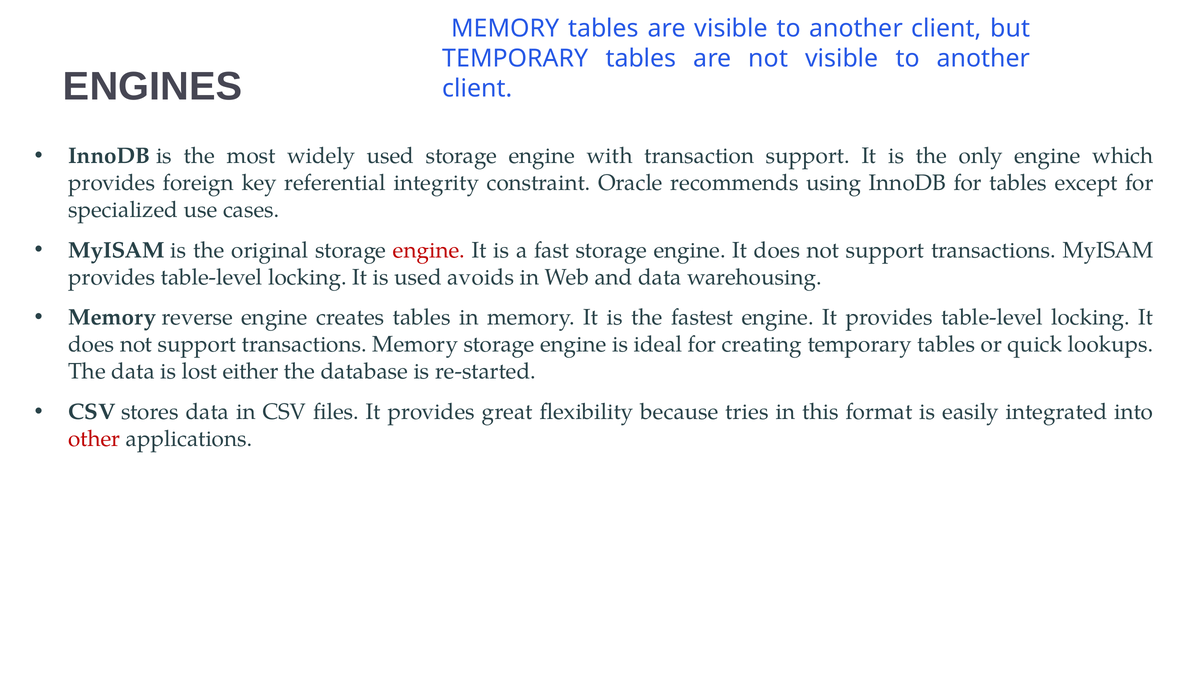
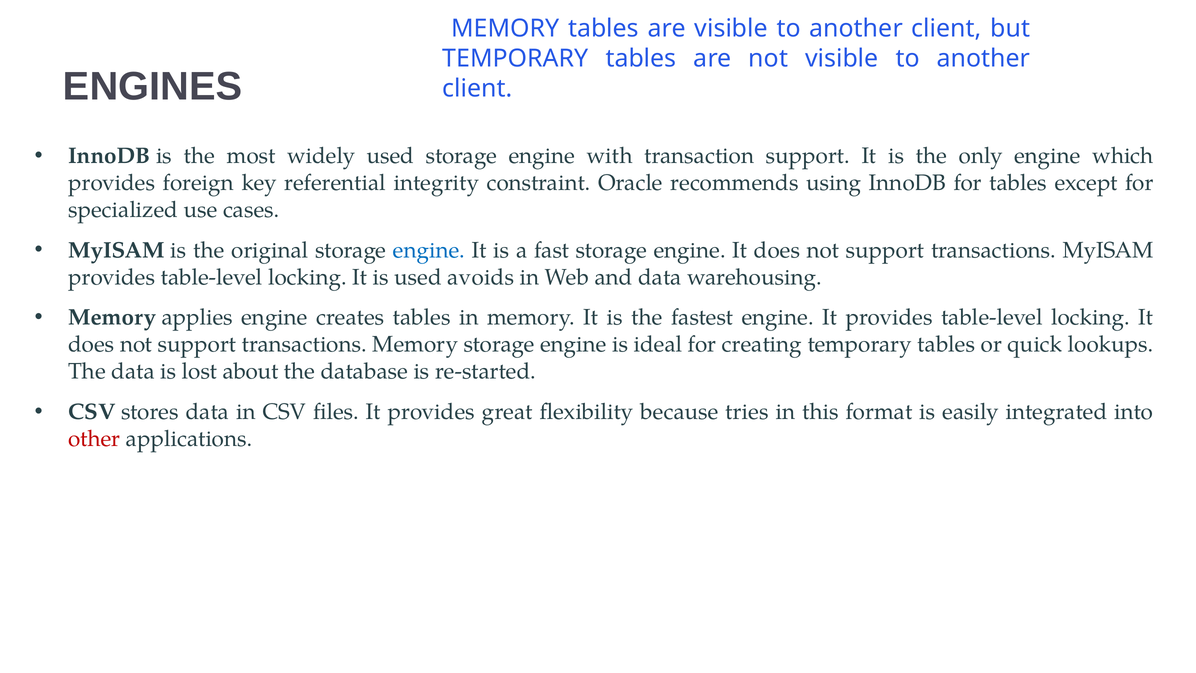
engine colour: red -> blue (429, 250)
reverse: reverse -> applies (197, 317)
either: either -> about (251, 371)
